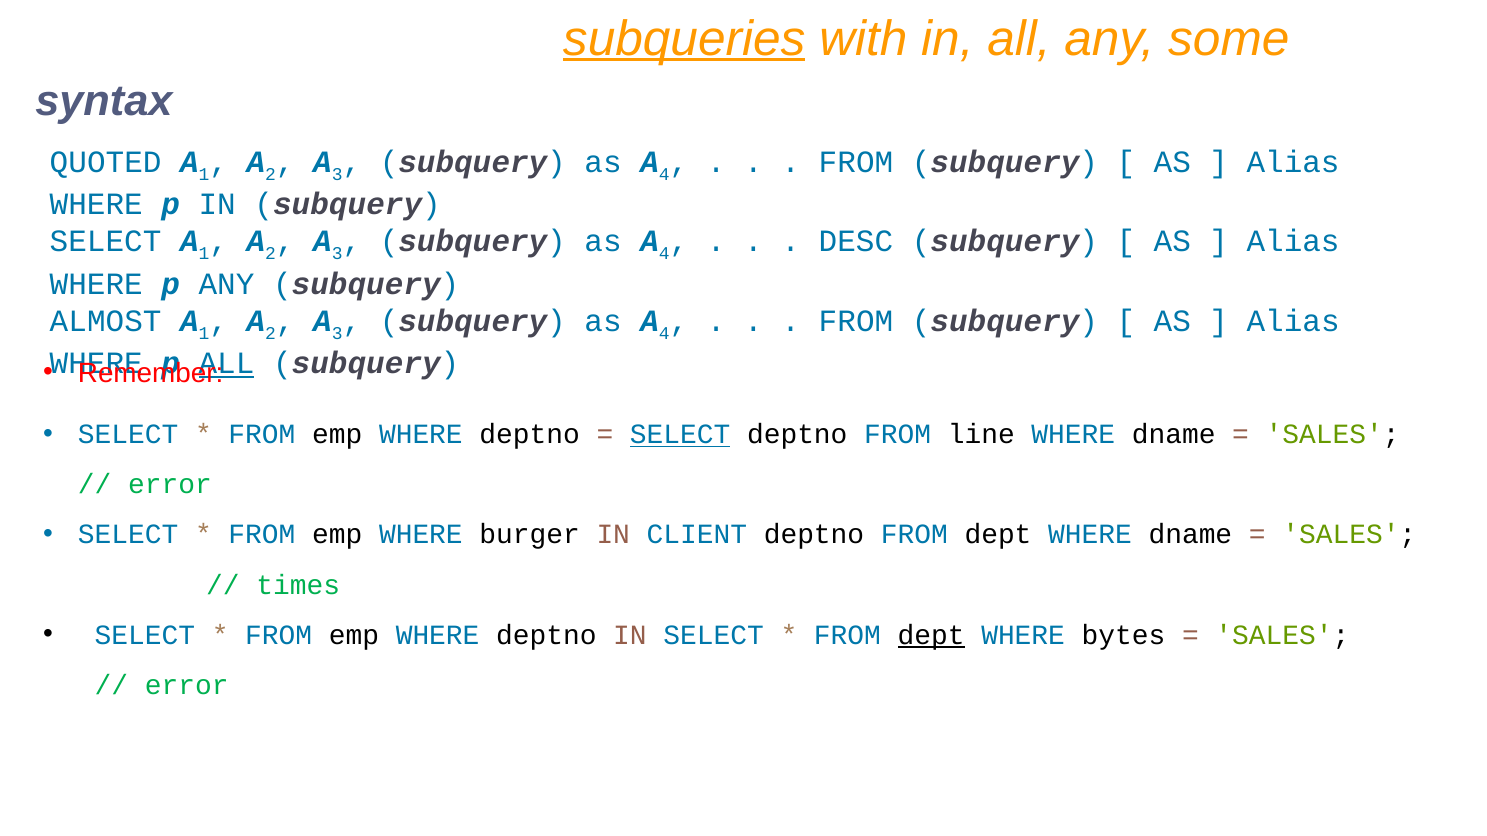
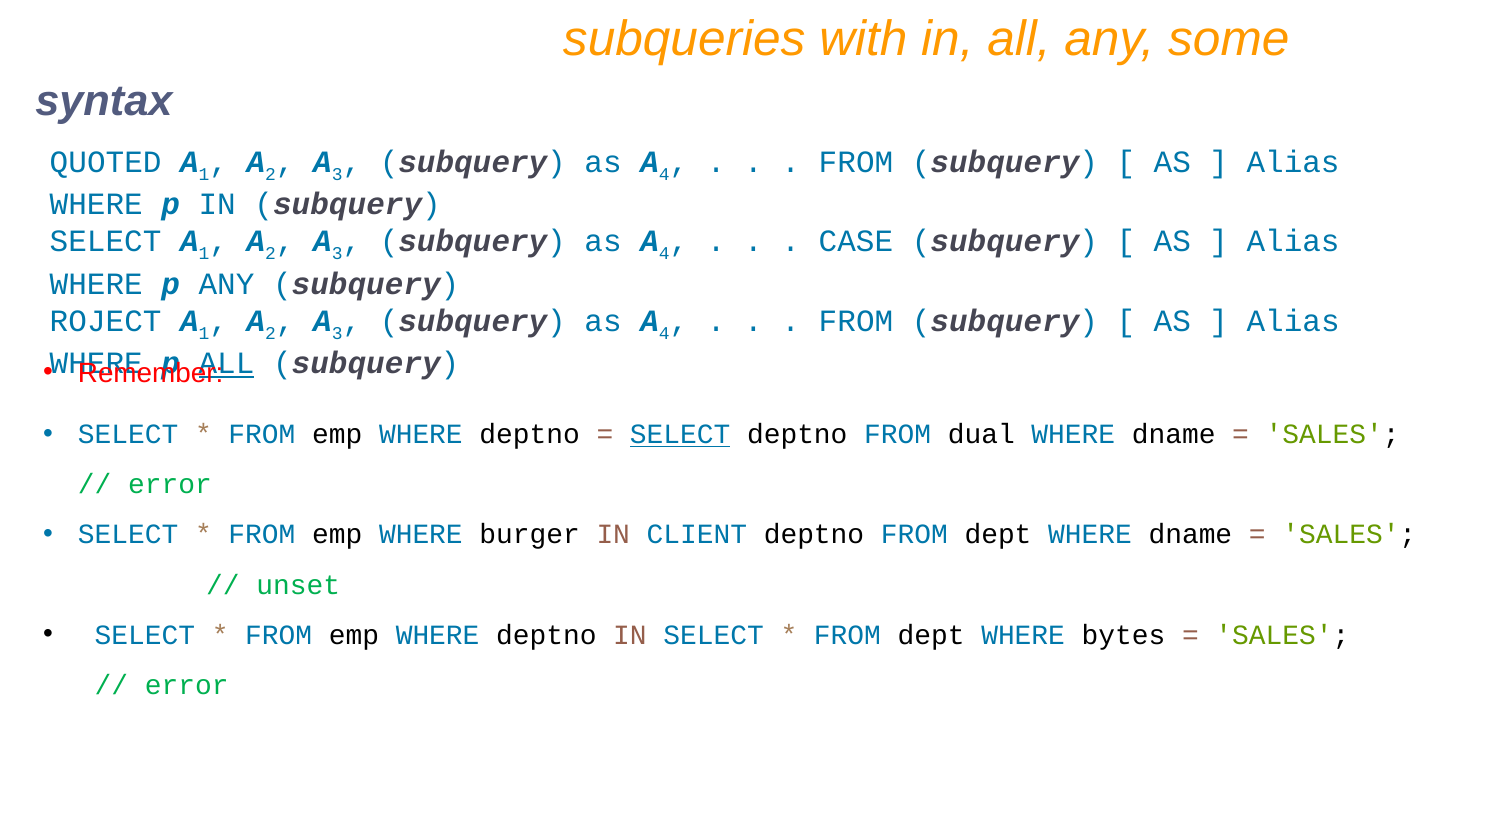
subqueries underline: present -> none (684, 39)
DESC: DESC -> CASE (856, 242)
ALMOST: ALMOST -> ROJECT (106, 321)
line: line -> dual (981, 435)
times: times -> unset (298, 585)
dept underline: present -> none (931, 635)
